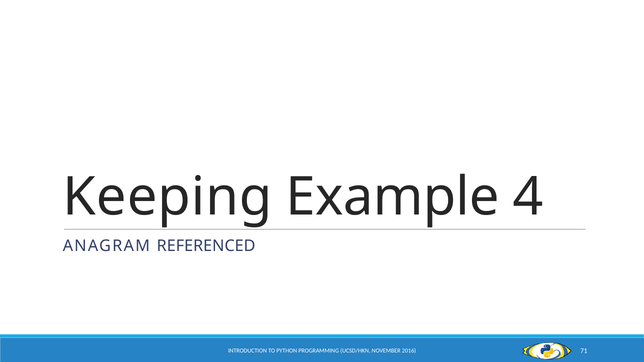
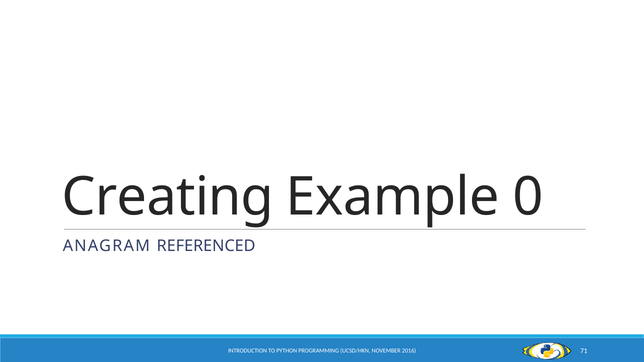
Keeping: Keeping -> Creating (168, 197)
4: 4 -> 0 (528, 197)
